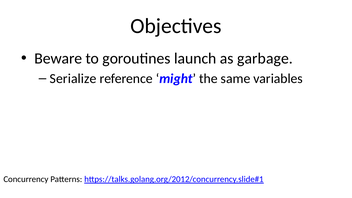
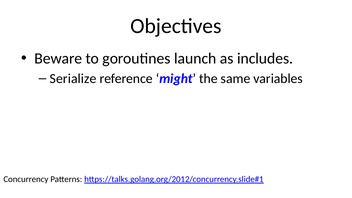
garbage: garbage -> includes (265, 58)
